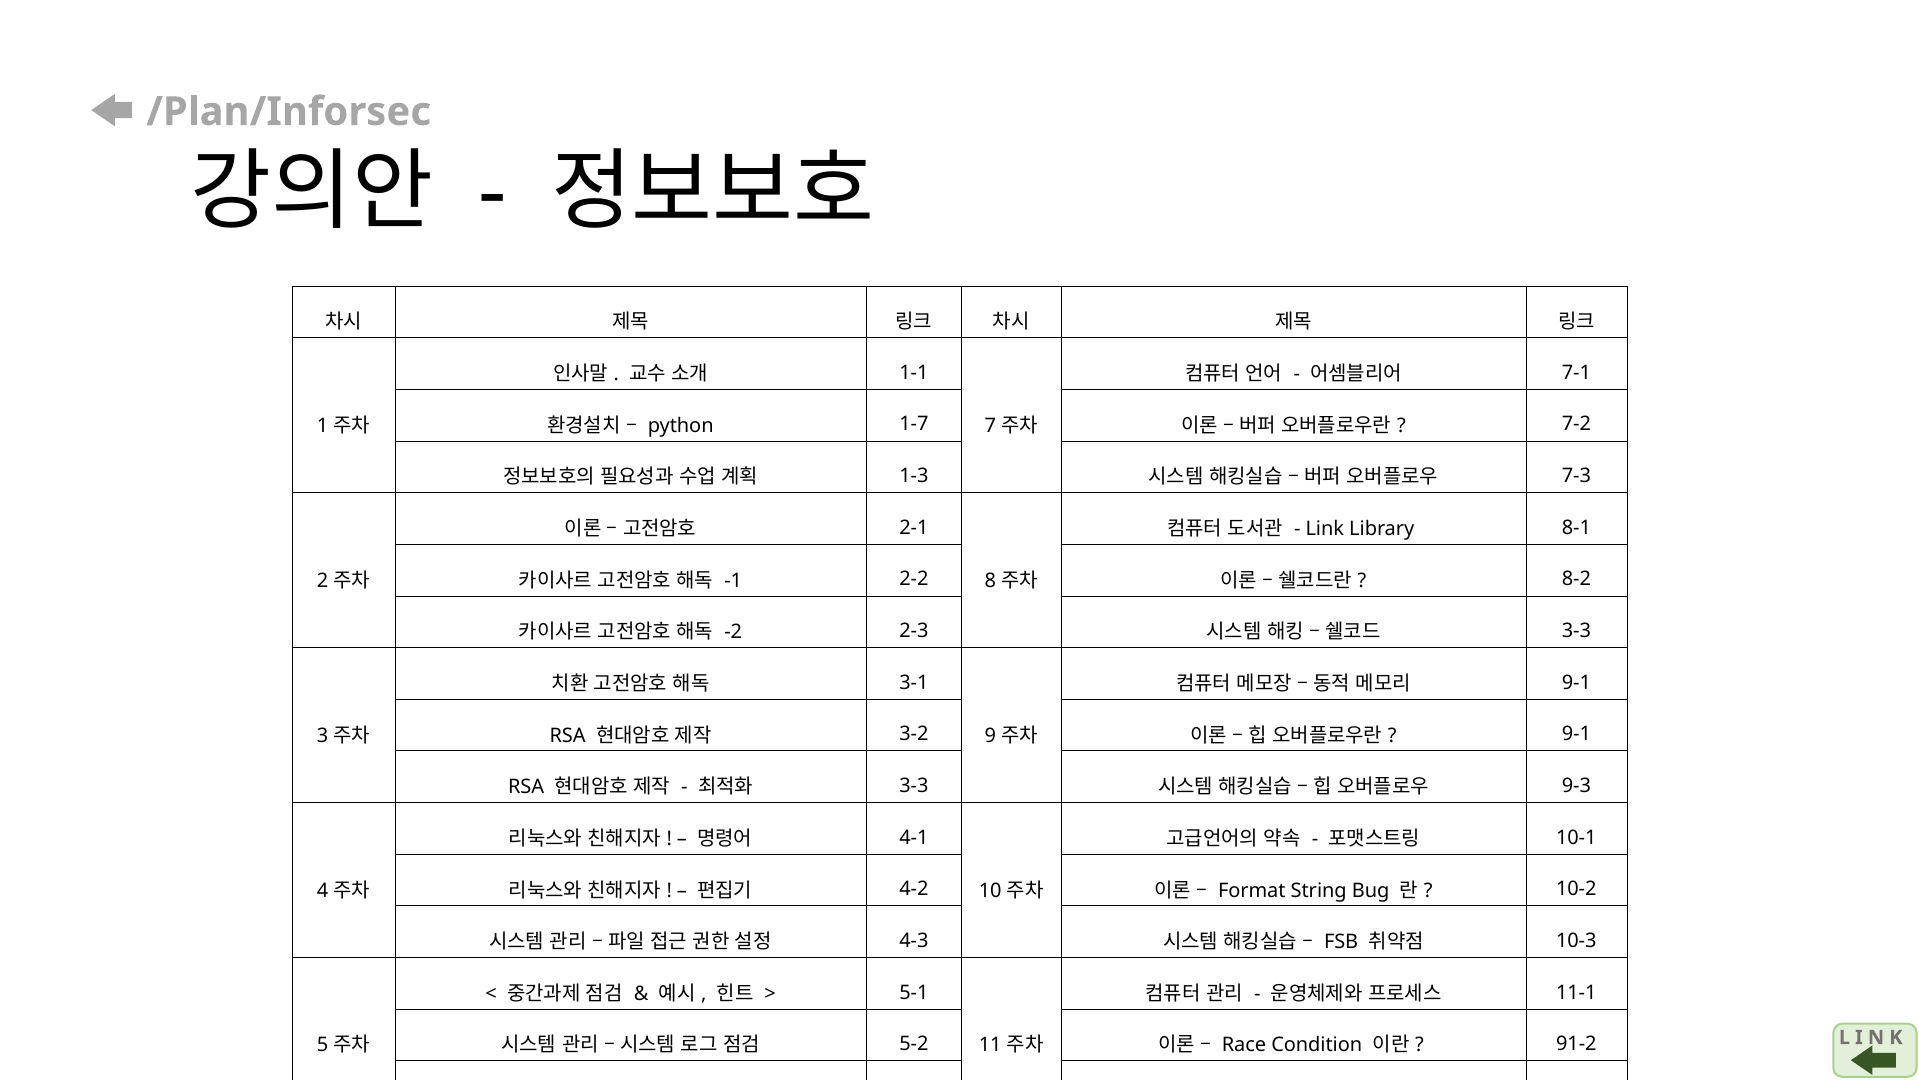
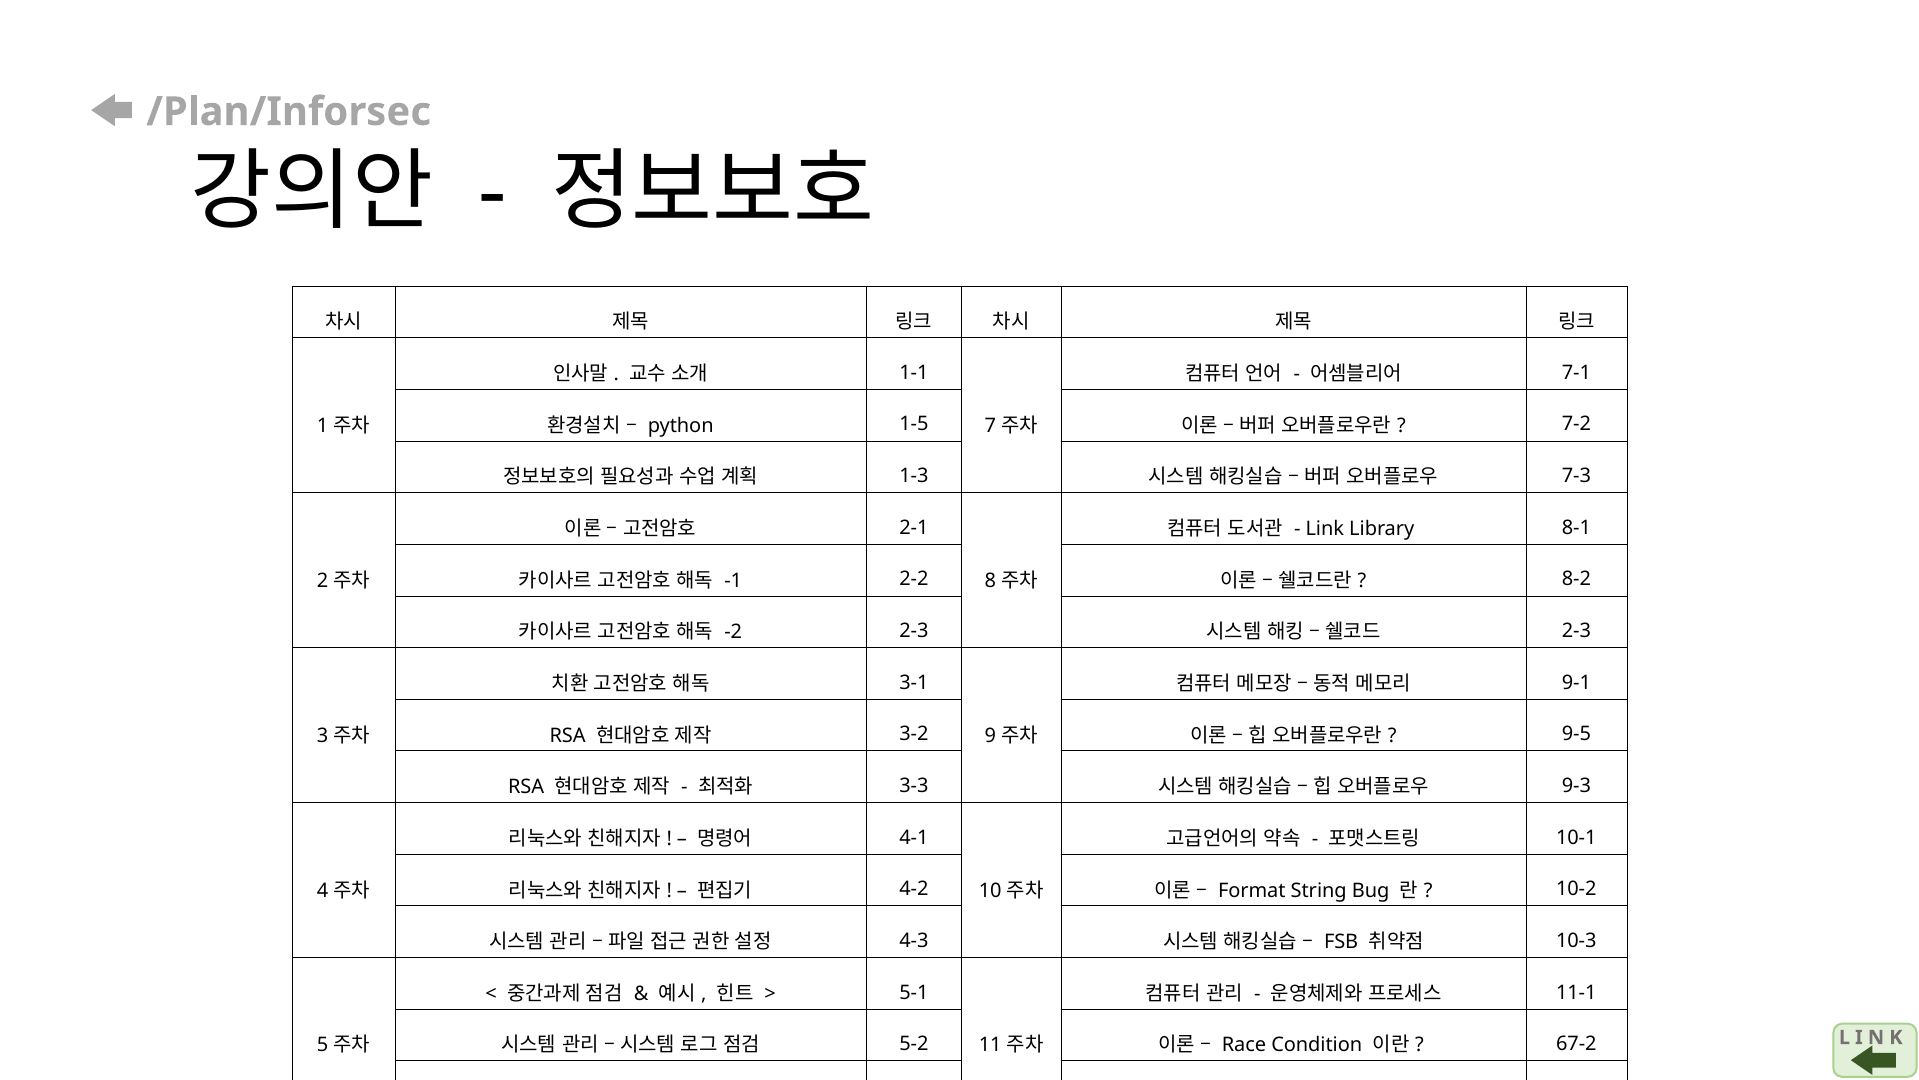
1-7: 1-7 -> 1-5 (914, 424)
3-3: 3-3 -> 2-3 (1576, 631)
9-1: 9-1 -> 9-5 (1576, 734)
91-2: 91-2 -> 67-2 (1576, 1044)
